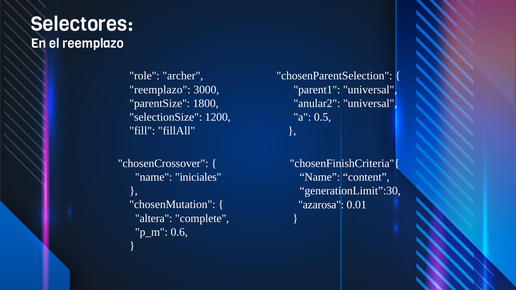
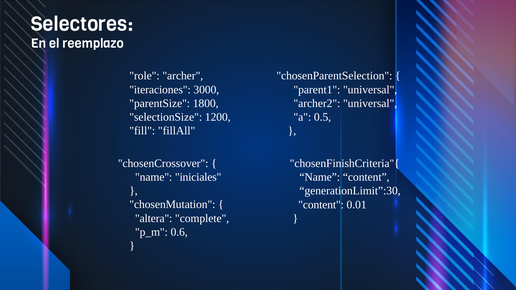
reemplazo: reemplazo -> iteraciones (160, 90)
anular2: anular2 -> archer2 (317, 103)
azarosa: azarosa -> content (321, 205)
